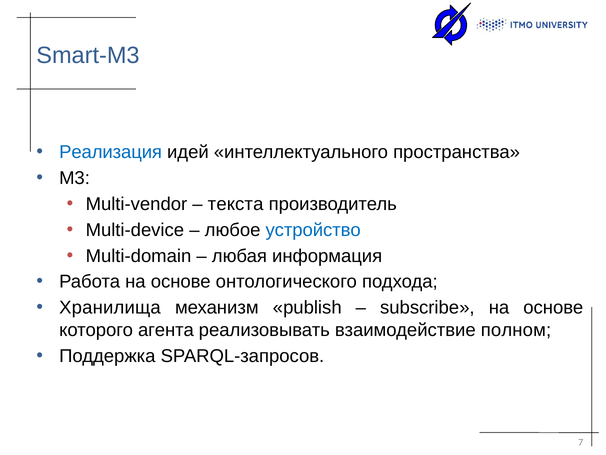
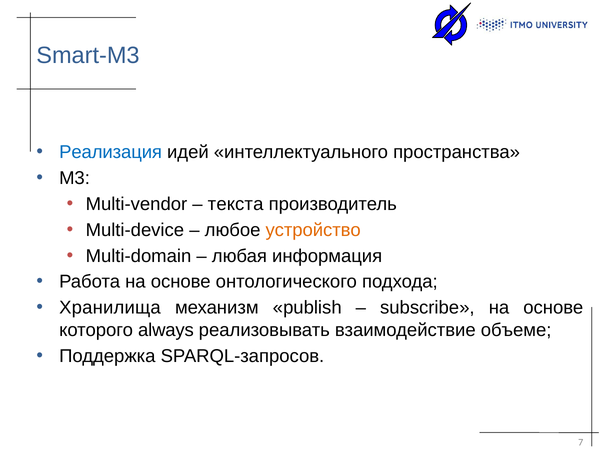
устройство colour: blue -> orange (313, 230)
агента: агента -> always (166, 330)
полном: полном -> объеме (516, 330)
